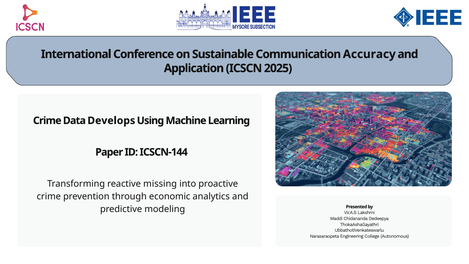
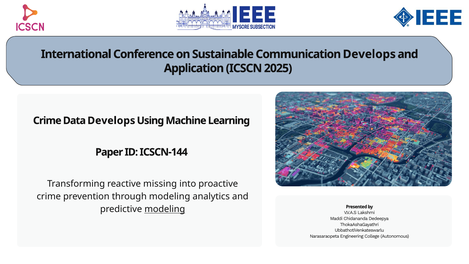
Communication Accuracy: Accuracy -> Develops (369, 54)
through economic: economic -> modeling (170, 196)
modeling underline: none -> present (165, 209)
